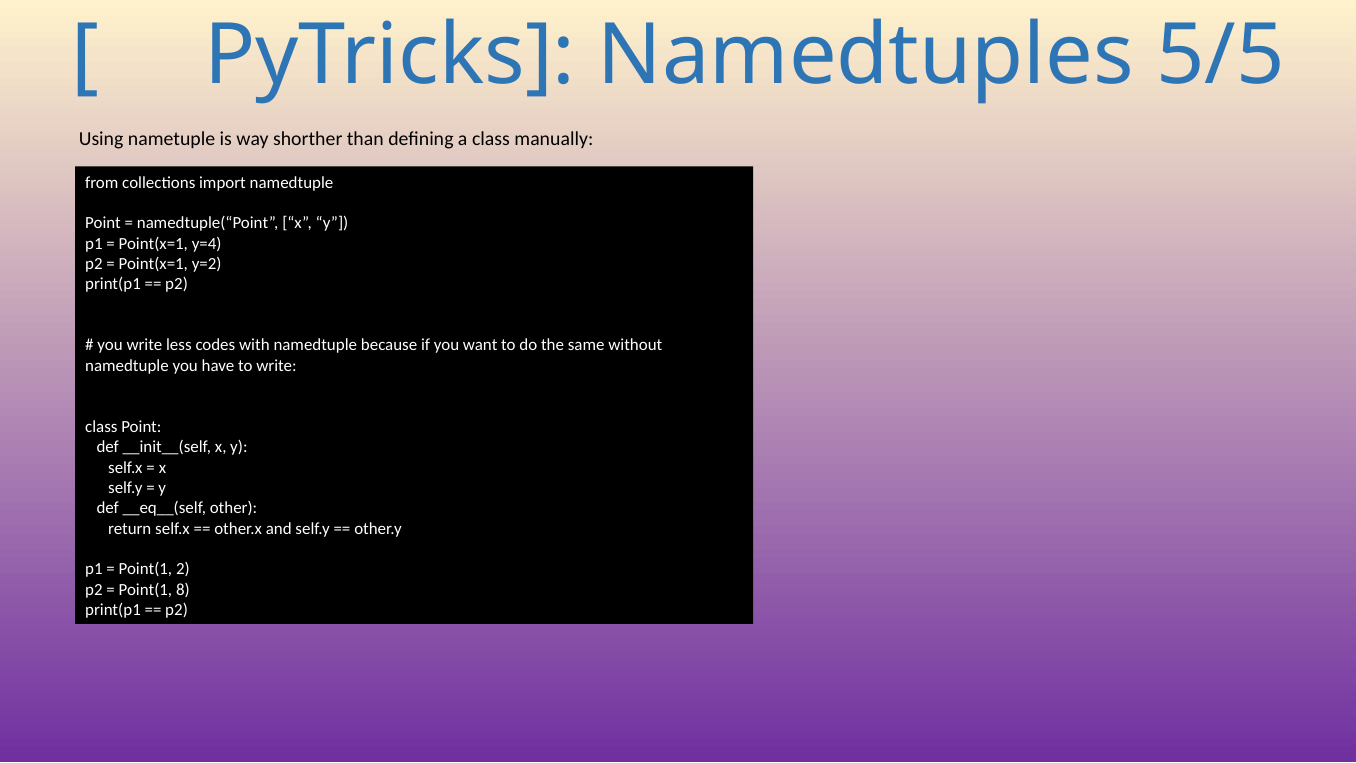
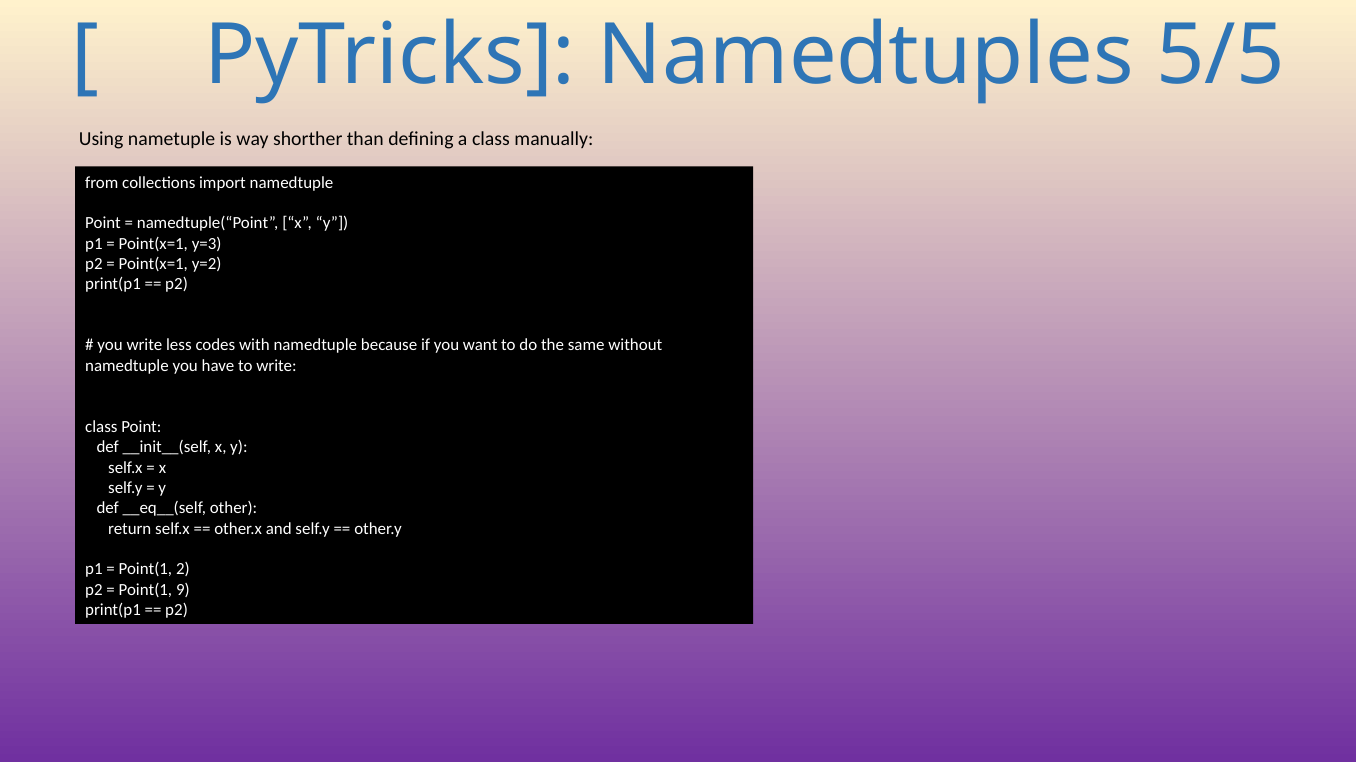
y=4: y=4 -> y=3 (207, 244)
8: 8 -> 9 (183, 589)
